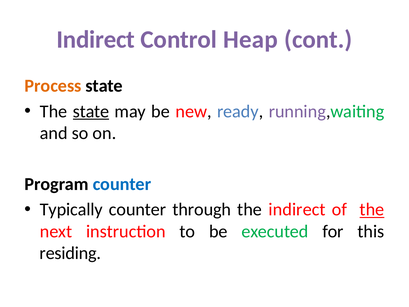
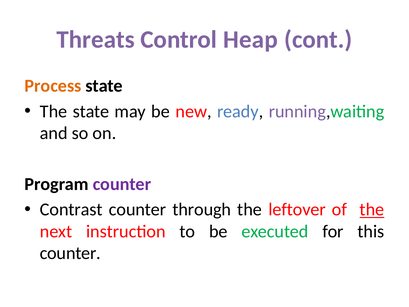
Indirect: Indirect -> Threats (96, 40)
state underline: present -> none (91, 111)
counter colour: blue -> purple (122, 184)
Typically: Typically -> Contrast (71, 209)
the indirect: indirect -> leftover (297, 209)
residing: residing -> counter (70, 253)
